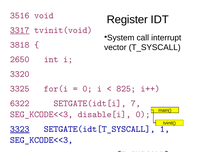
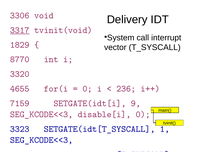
3516: 3516 -> 3306 (20, 15)
Register: Register -> Delivery (127, 20)
3818: 3818 -> 1829 (20, 45)
2650: 2650 -> 8770 (20, 59)
3325: 3325 -> 4655 (20, 89)
825: 825 -> 236 (126, 89)
6322: 6322 -> 7159 (20, 103)
7: 7 -> 9 (136, 103)
3323 underline: present -> none (20, 129)
